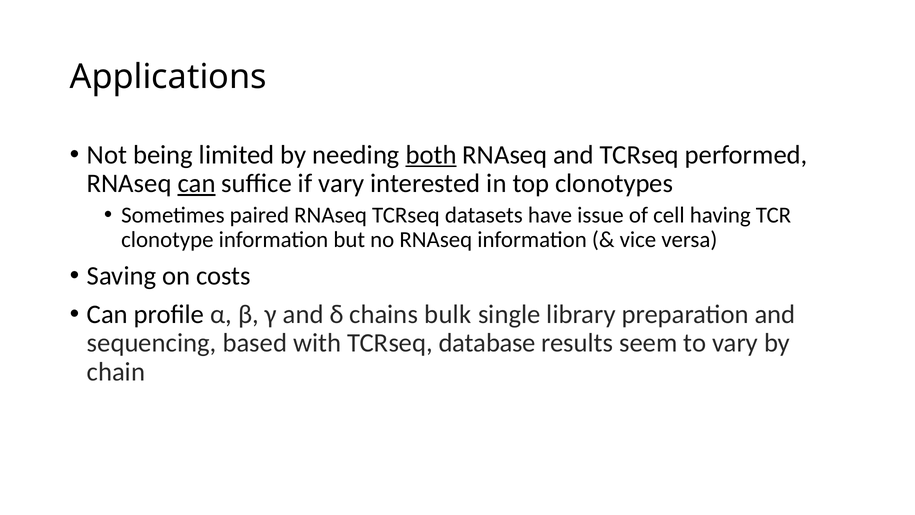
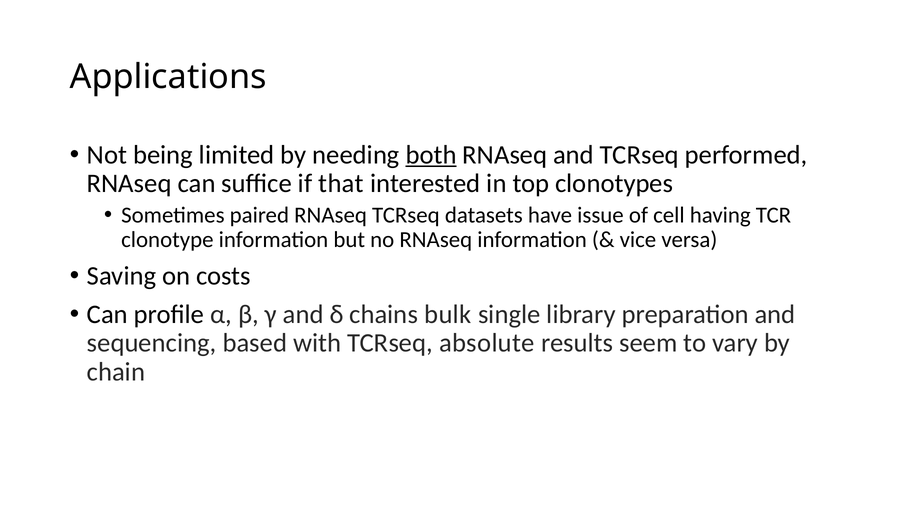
can underline: present -> none (197, 183)
if vary: vary -> that (341, 183)
database: database -> absolute (487, 343)
